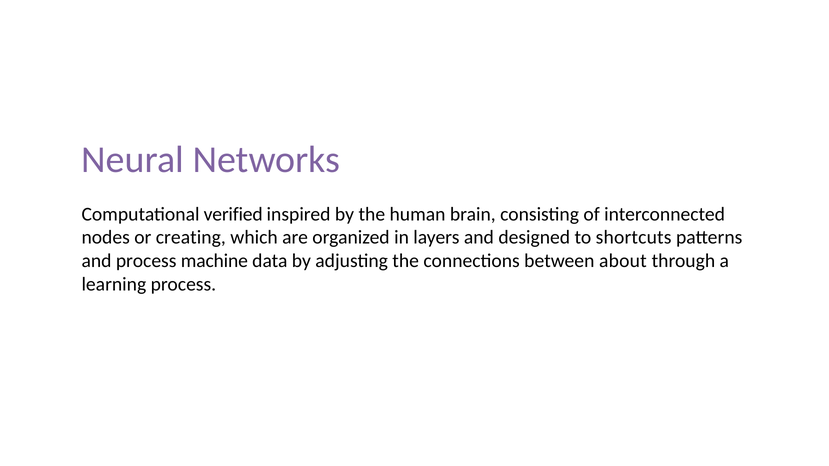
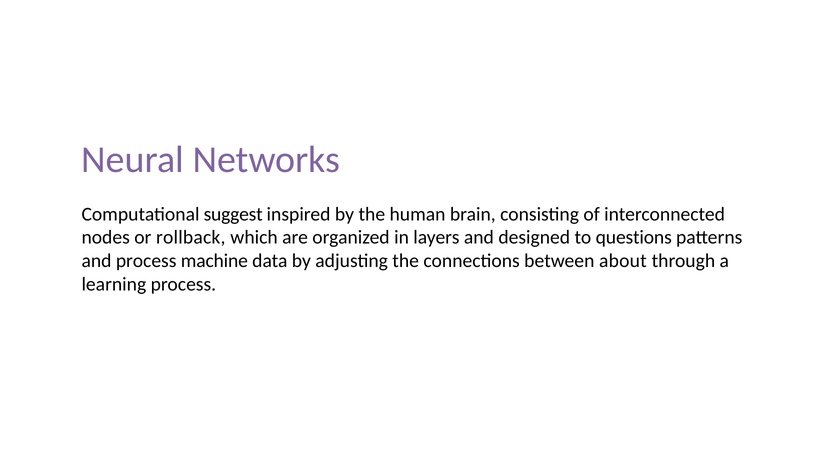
verified: verified -> suggest (233, 214)
creating: creating -> rollback (191, 238)
shortcuts: shortcuts -> questions (634, 238)
